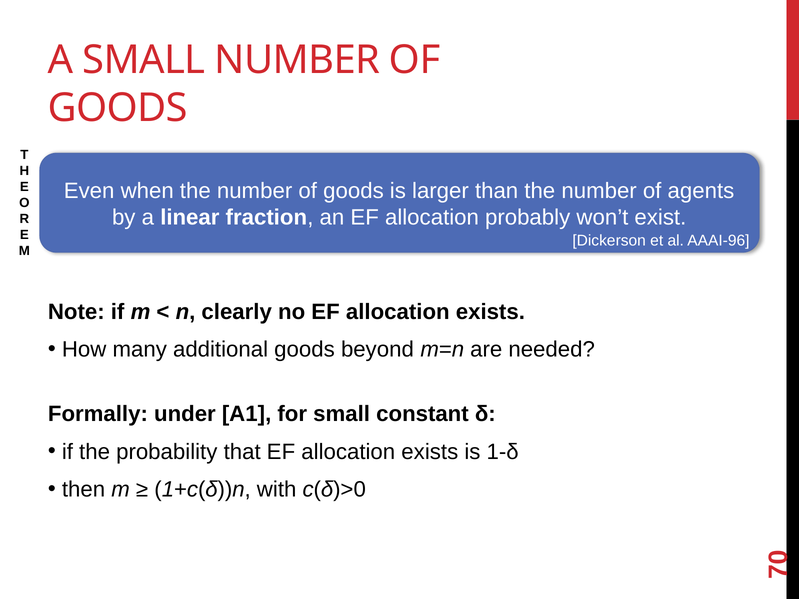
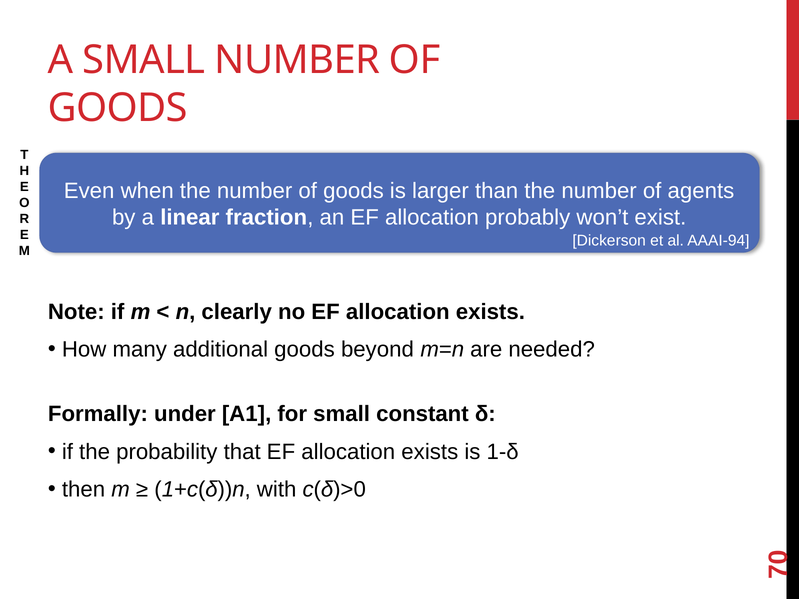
AAAI-96: AAAI-96 -> AAAI-94 (718, 241)
